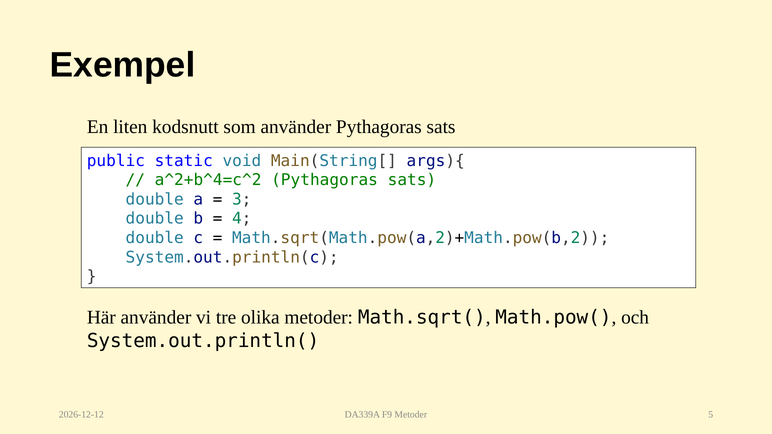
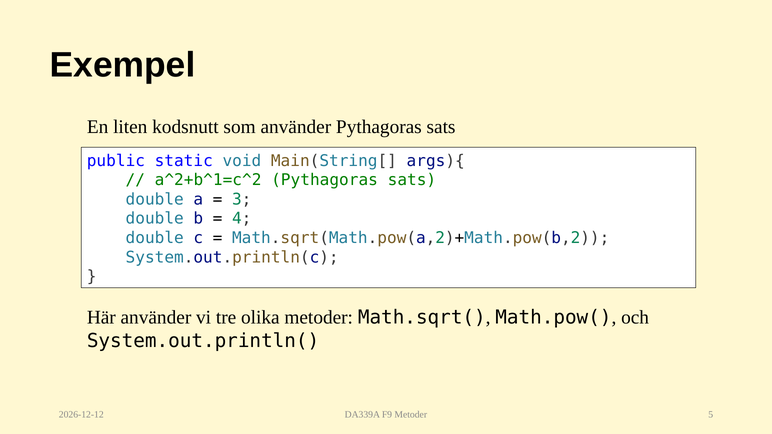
a^2+b^4=c^2: a^2+b^4=c^2 -> a^2+b^1=c^2 (208, 180)
